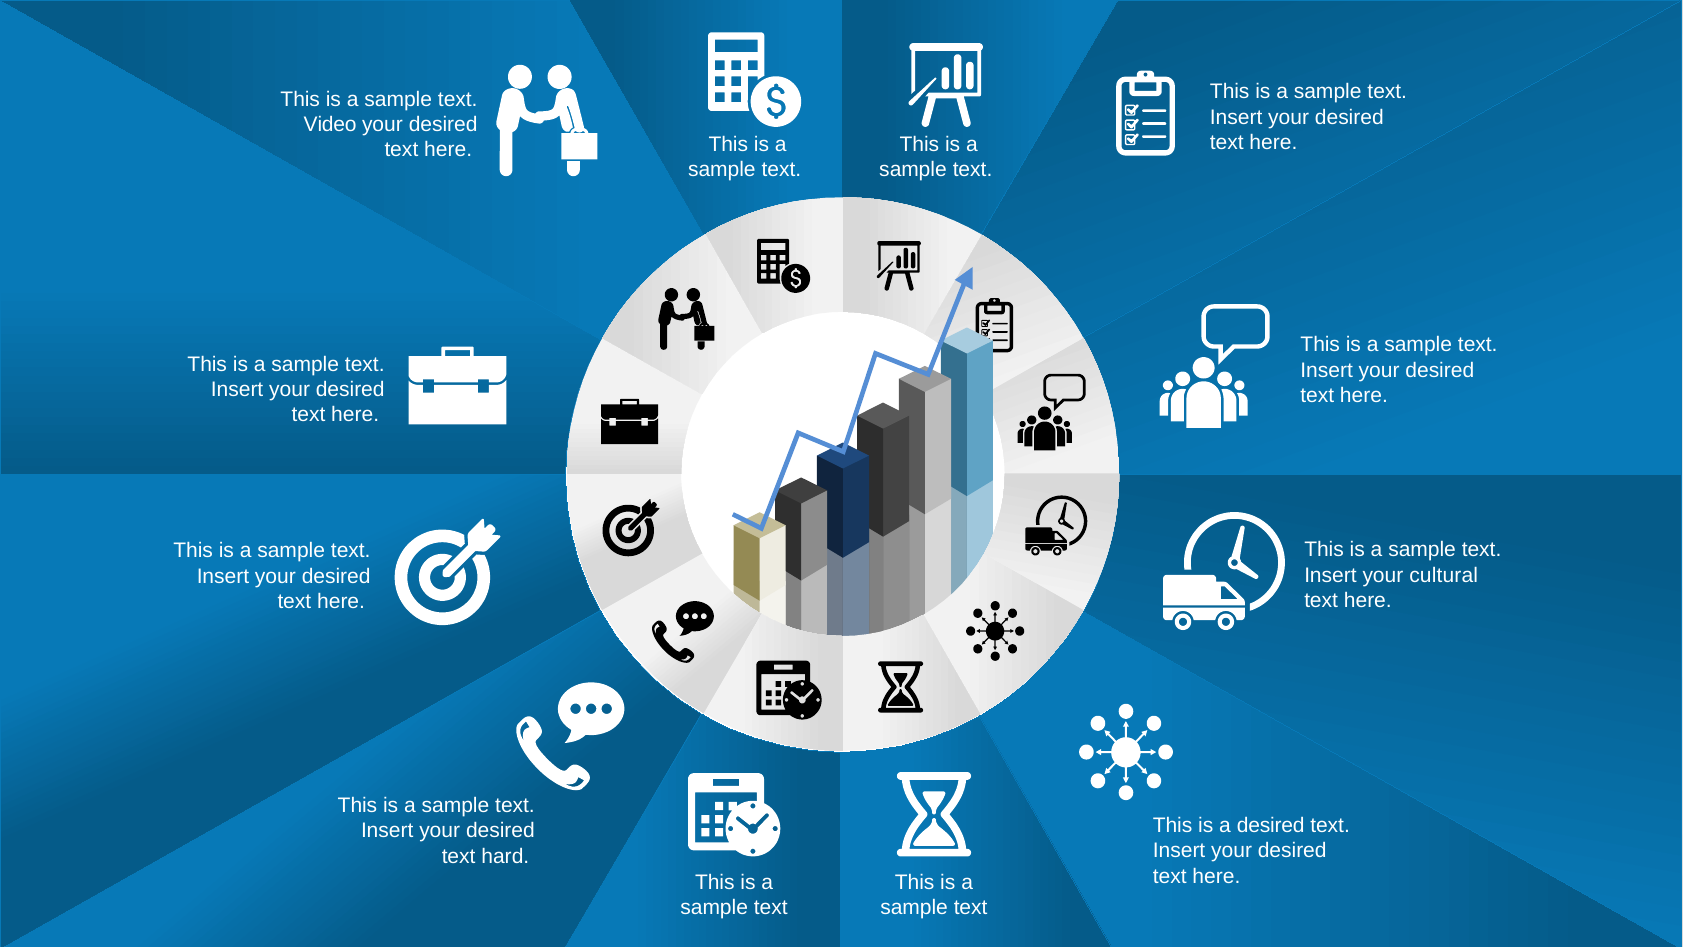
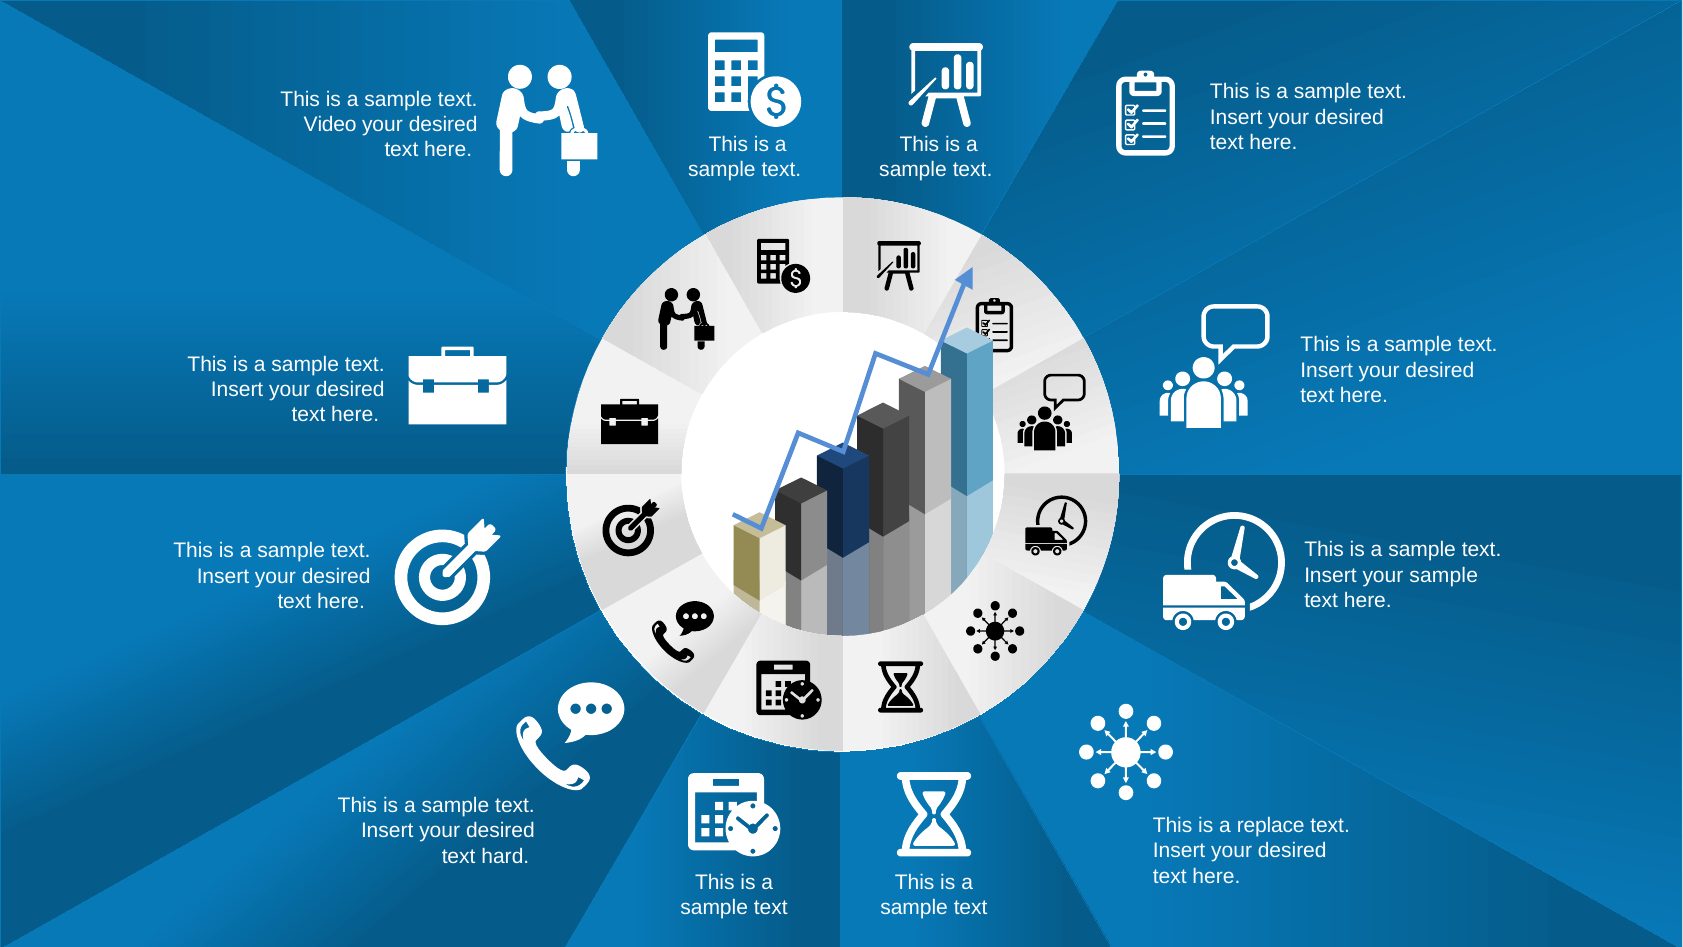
your cultural: cultural -> sample (1444, 575)
a desired: desired -> replace (1271, 825)
